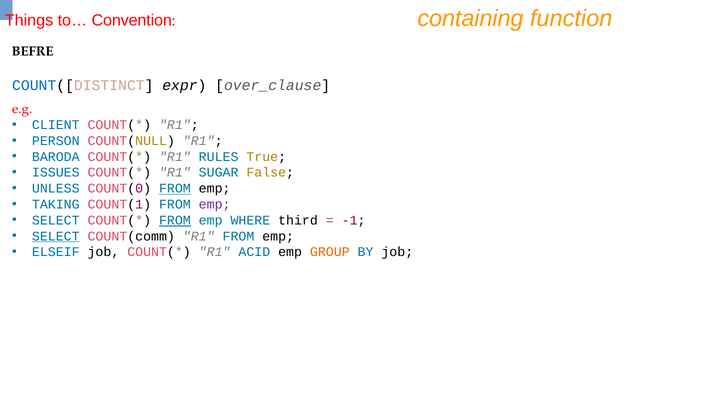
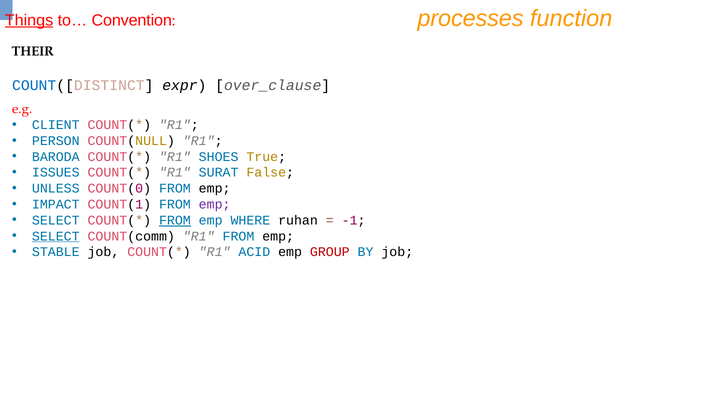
containing: containing -> processes (470, 18)
Things underline: none -> present (29, 20)
BEFRE: BEFRE -> THEIR (33, 52)
RULES: RULES -> SHOES (219, 157)
SUGAR: SUGAR -> SURAT (219, 173)
FROM underline: present -> none (175, 189)
TAKING: TAKING -> IMPACT (56, 204)
third: third -> ruhan (298, 220)
ELSEIF: ELSEIF -> STABLE (56, 252)
GROUP colour: orange -> red (330, 252)
